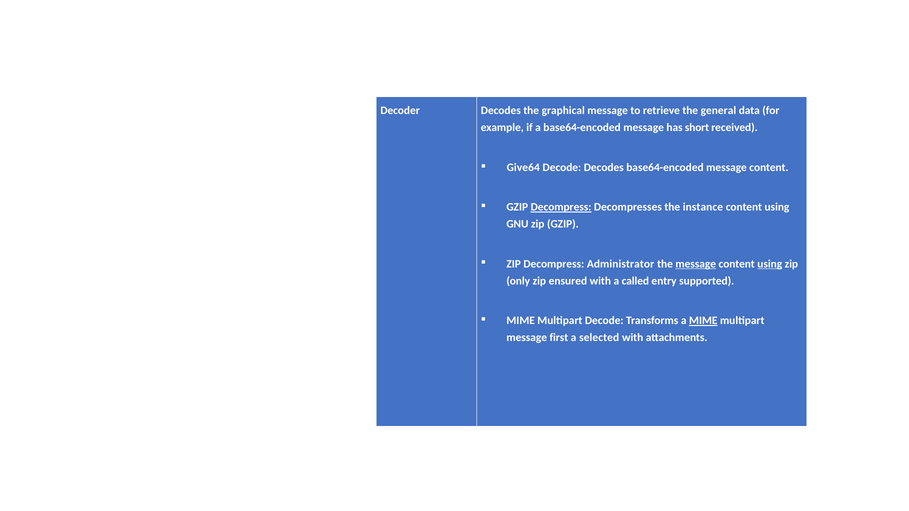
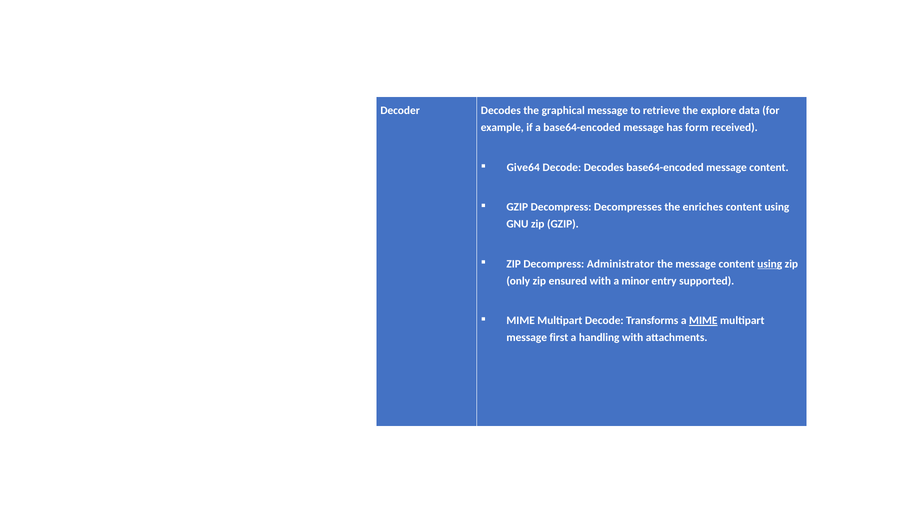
general: general -> explore (718, 111)
short: short -> form (697, 128)
Decompress underline: present -> none (561, 207)
instance: instance -> enriches (703, 207)
message underline: present -> none (696, 264)
called: called -> minor (635, 281)
selected: selected -> handling (599, 338)
